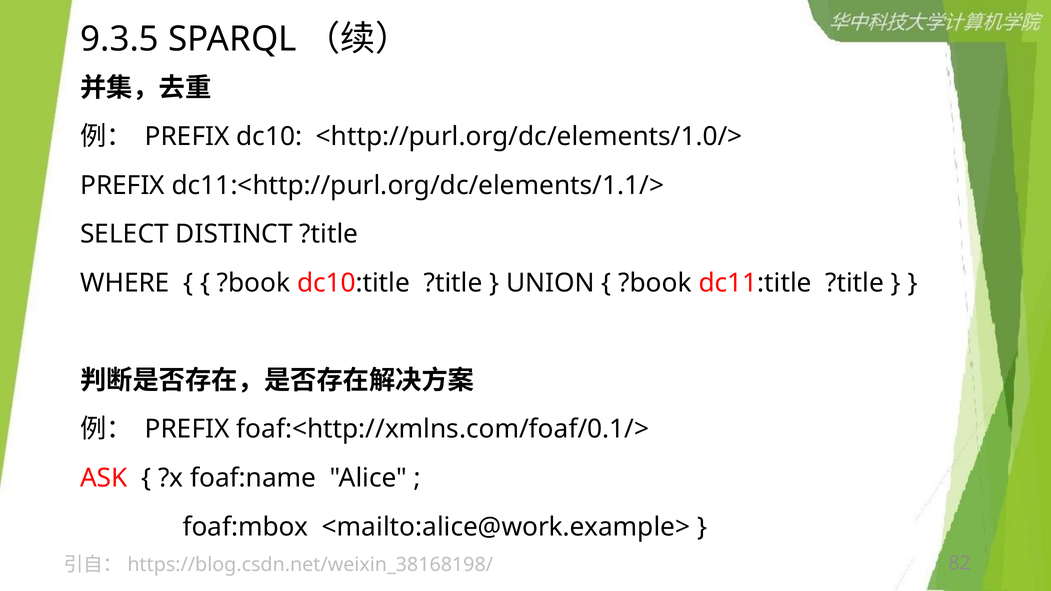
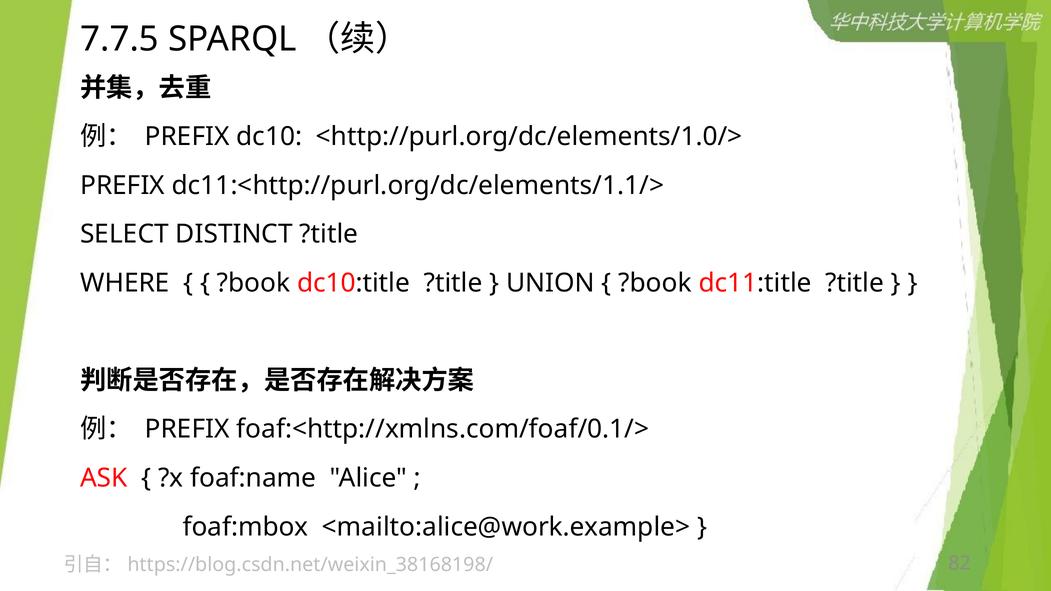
9.3.5: 9.3.5 -> 7.7.5 (120, 39)
